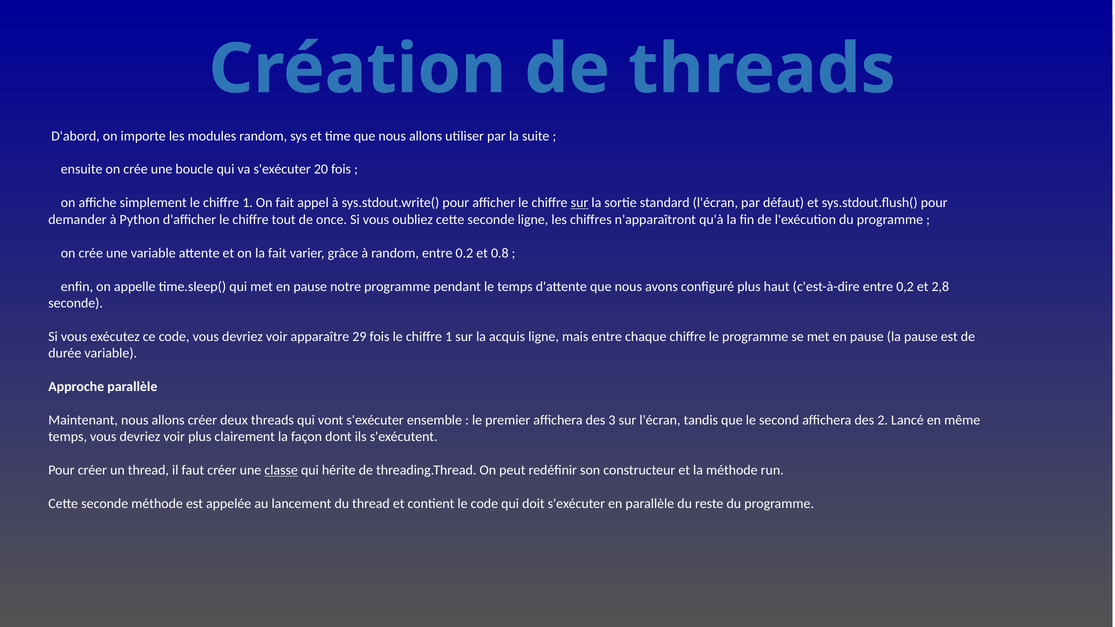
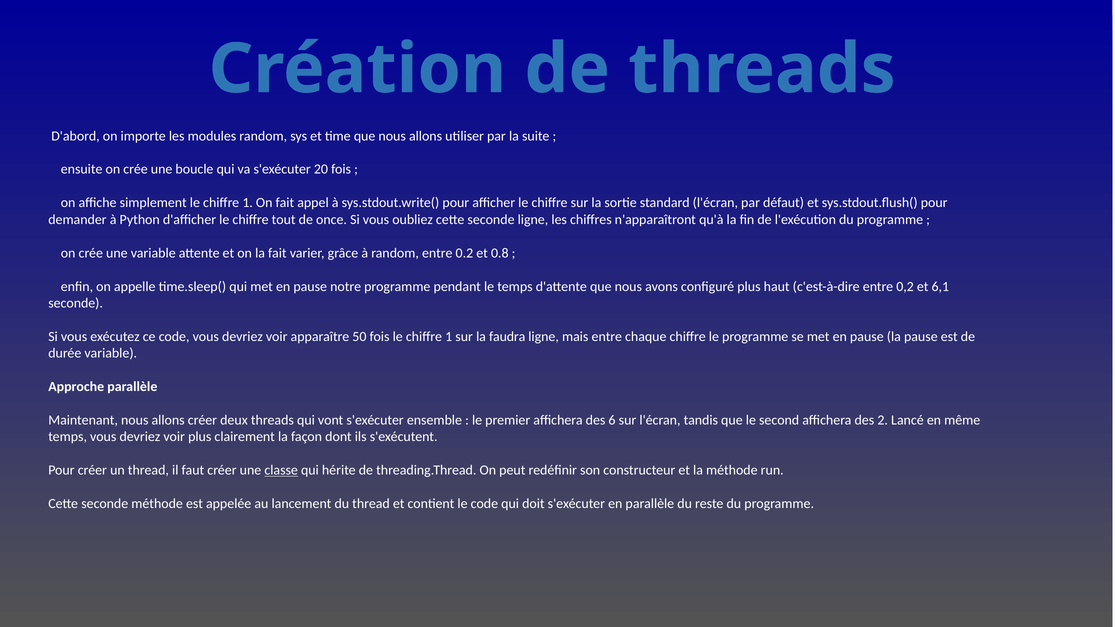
sur underline: present -> none (580, 203)
2,8: 2,8 -> 6,1 (940, 287)
29: 29 -> 50 (359, 337)
acquis: acquis -> faudra (507, 337)
3: 3 -> 6 (612, 420)
